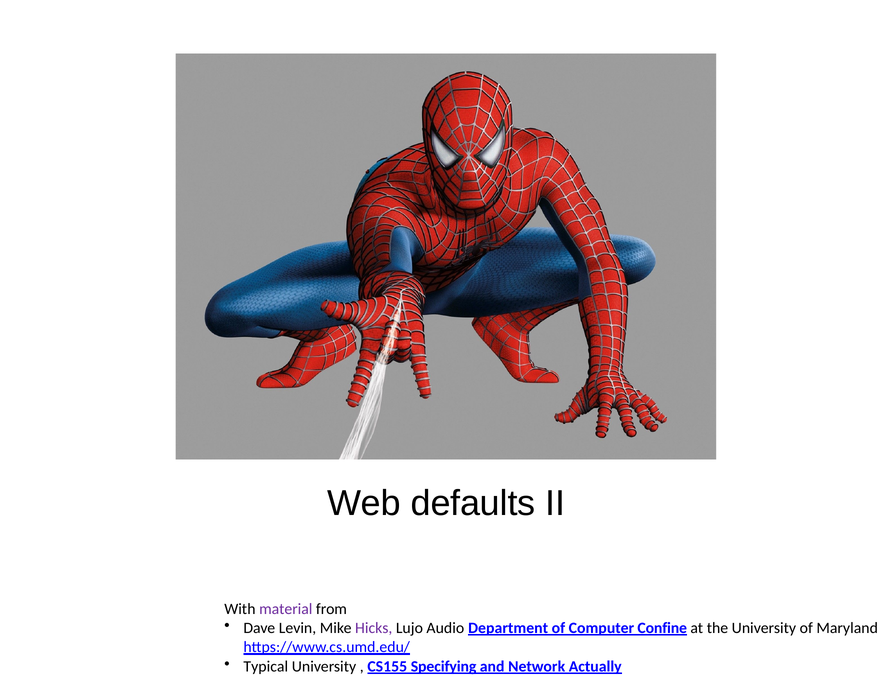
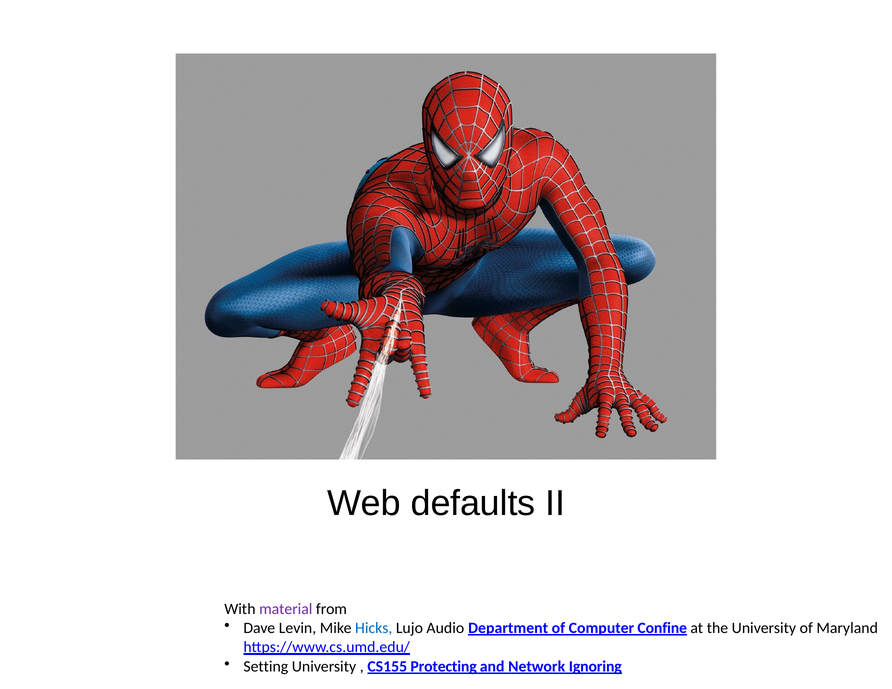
Hicks colour: purple -> blue (374, 628)
Typical: Typical -> Setting (266, 667)
Specifying: Specifying -> Protecting (444, 667)
Actually: Actually -> Ignoring (595, 667)
